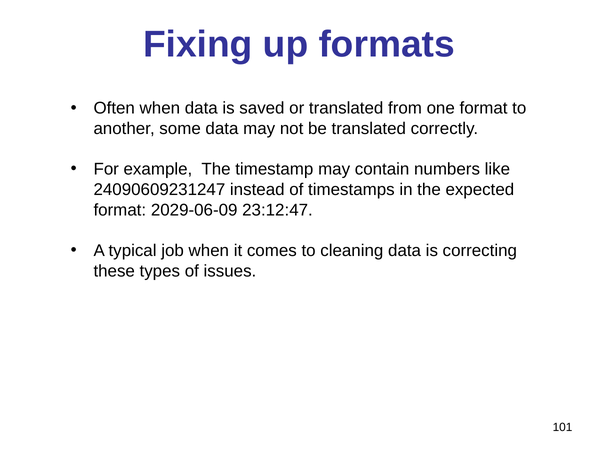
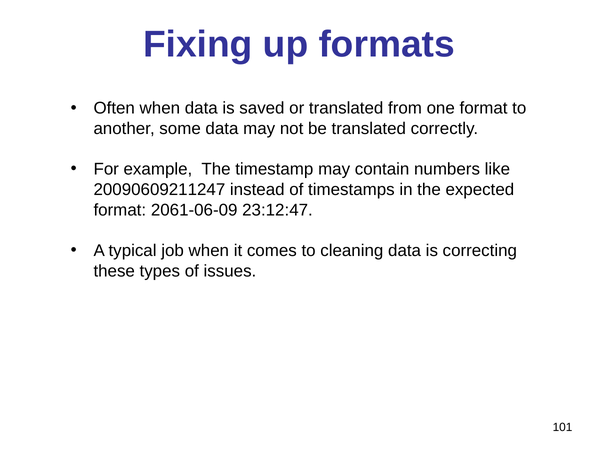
24090609231247: 24090609231247 -> 20090609211247 (159, 190)
2029-06-09: 2029-06-09 -> 2061-06-09 (194, 210)
